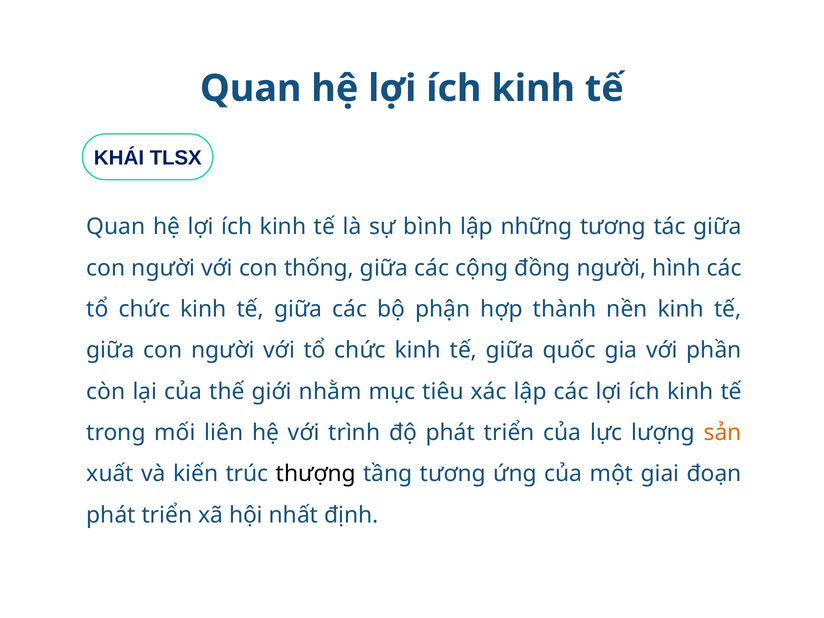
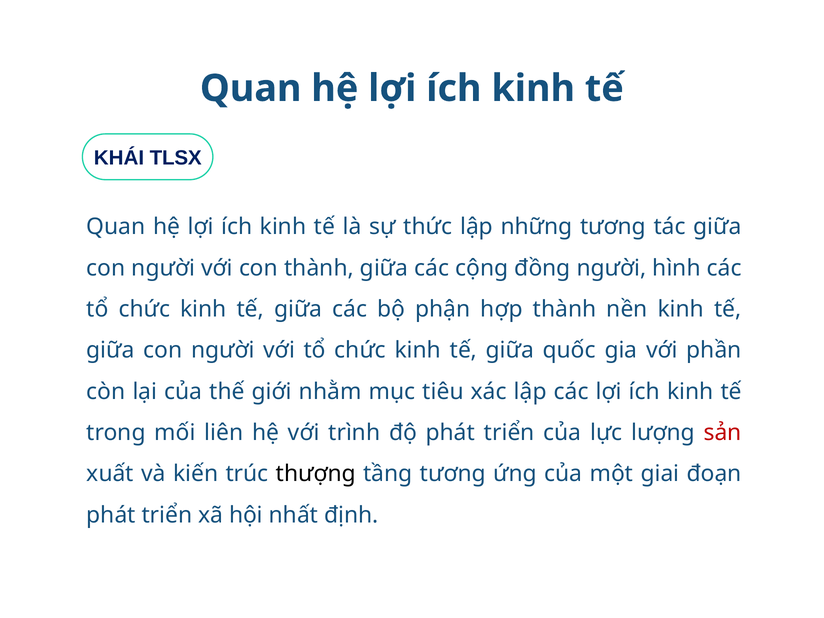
bình: bình -> thức (428, 227)
con thống: thống -> thành (319, 268)
sản colour: orange -> red (723, 433)
